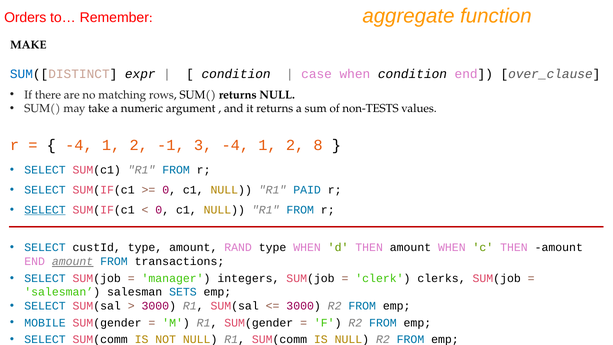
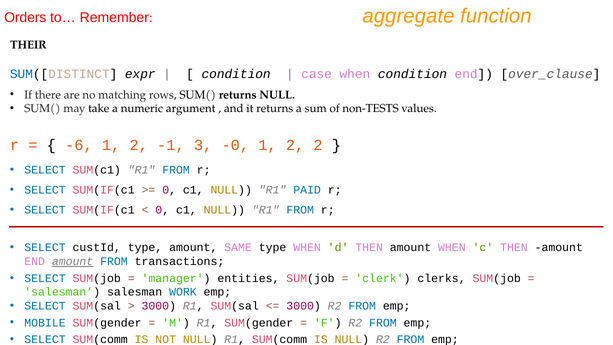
MAKE: MAKE -> THEIR (28, 45)
-4: -4 -> -6 (79, 145)
3 -4: -4 -> -0 (235, 145)
2 8: 8 -> 2 (318, 145)
SELECT underline: present -> none (45, 210)
RAND: RAND -> SAME (238, 248)
integers: integers -> entities (248, 278)
SETS: SETS -> WORK (183, 292)
